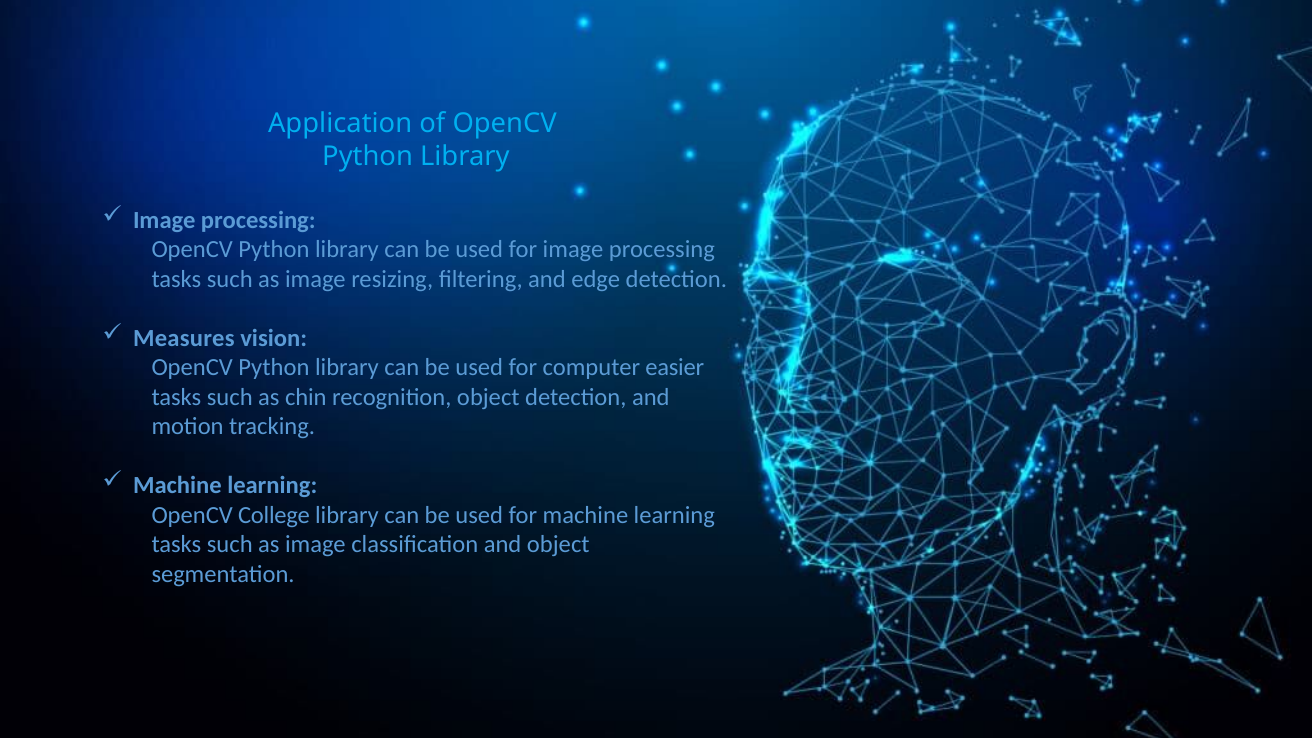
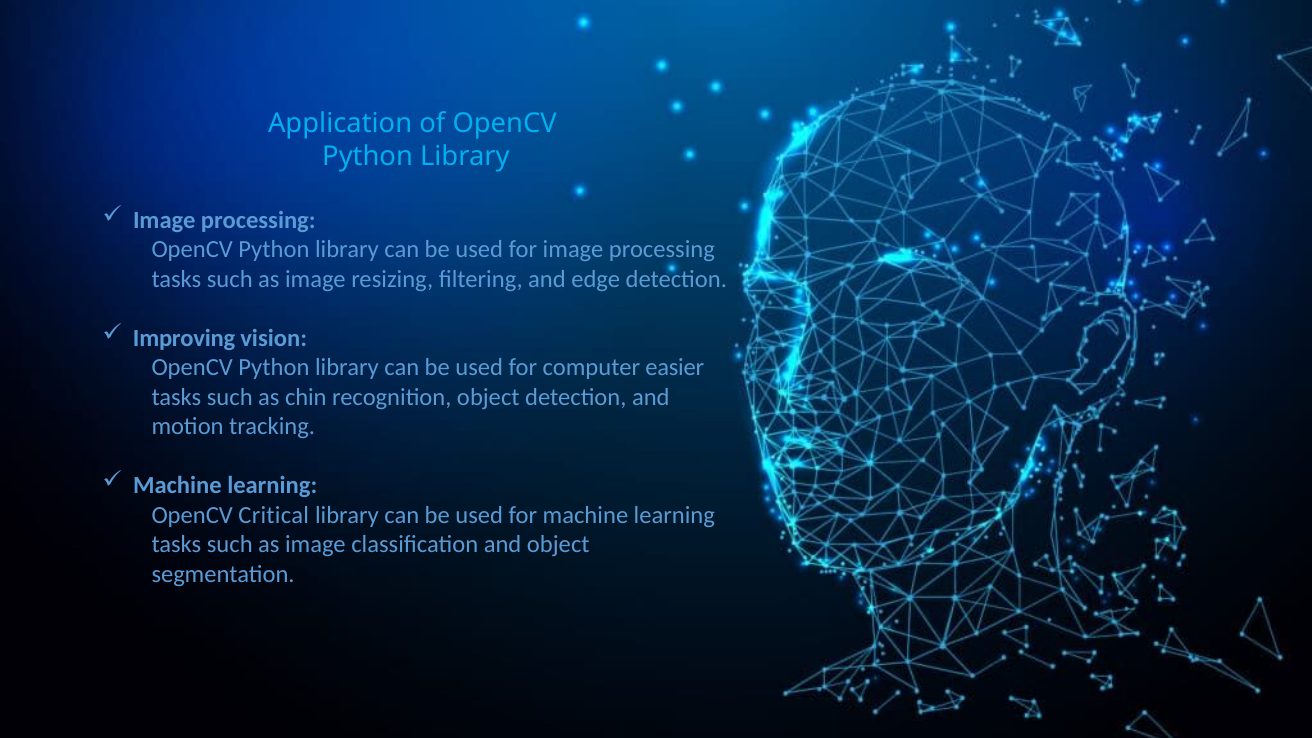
Measures: Measures -> Improving (184, 338)
College: College -> Critical (274, 515)
